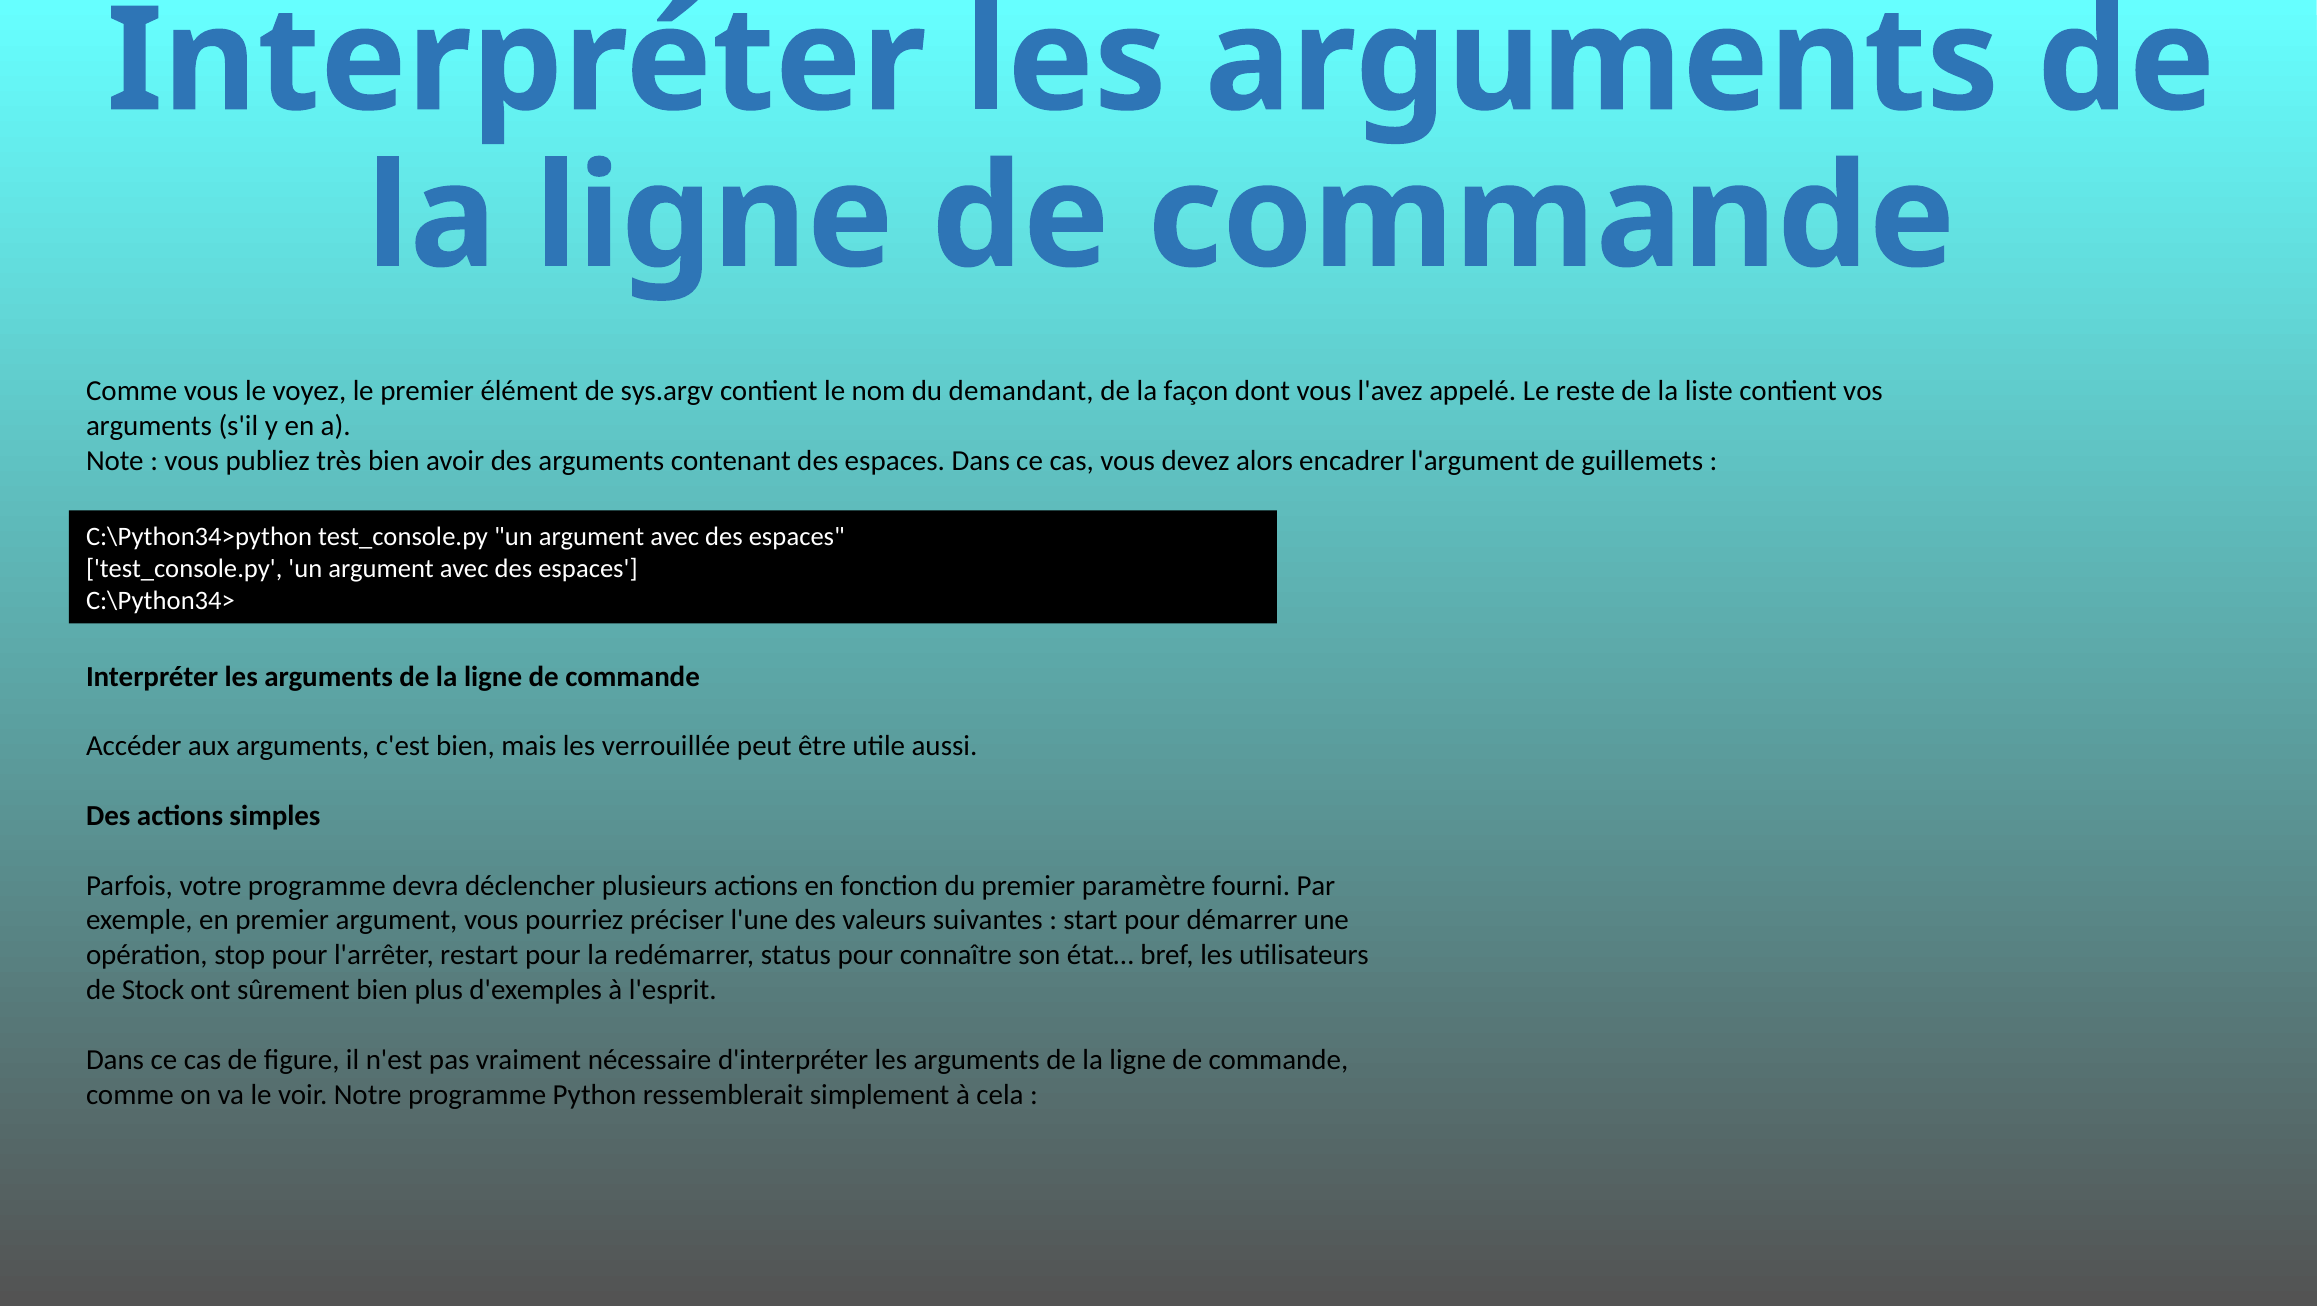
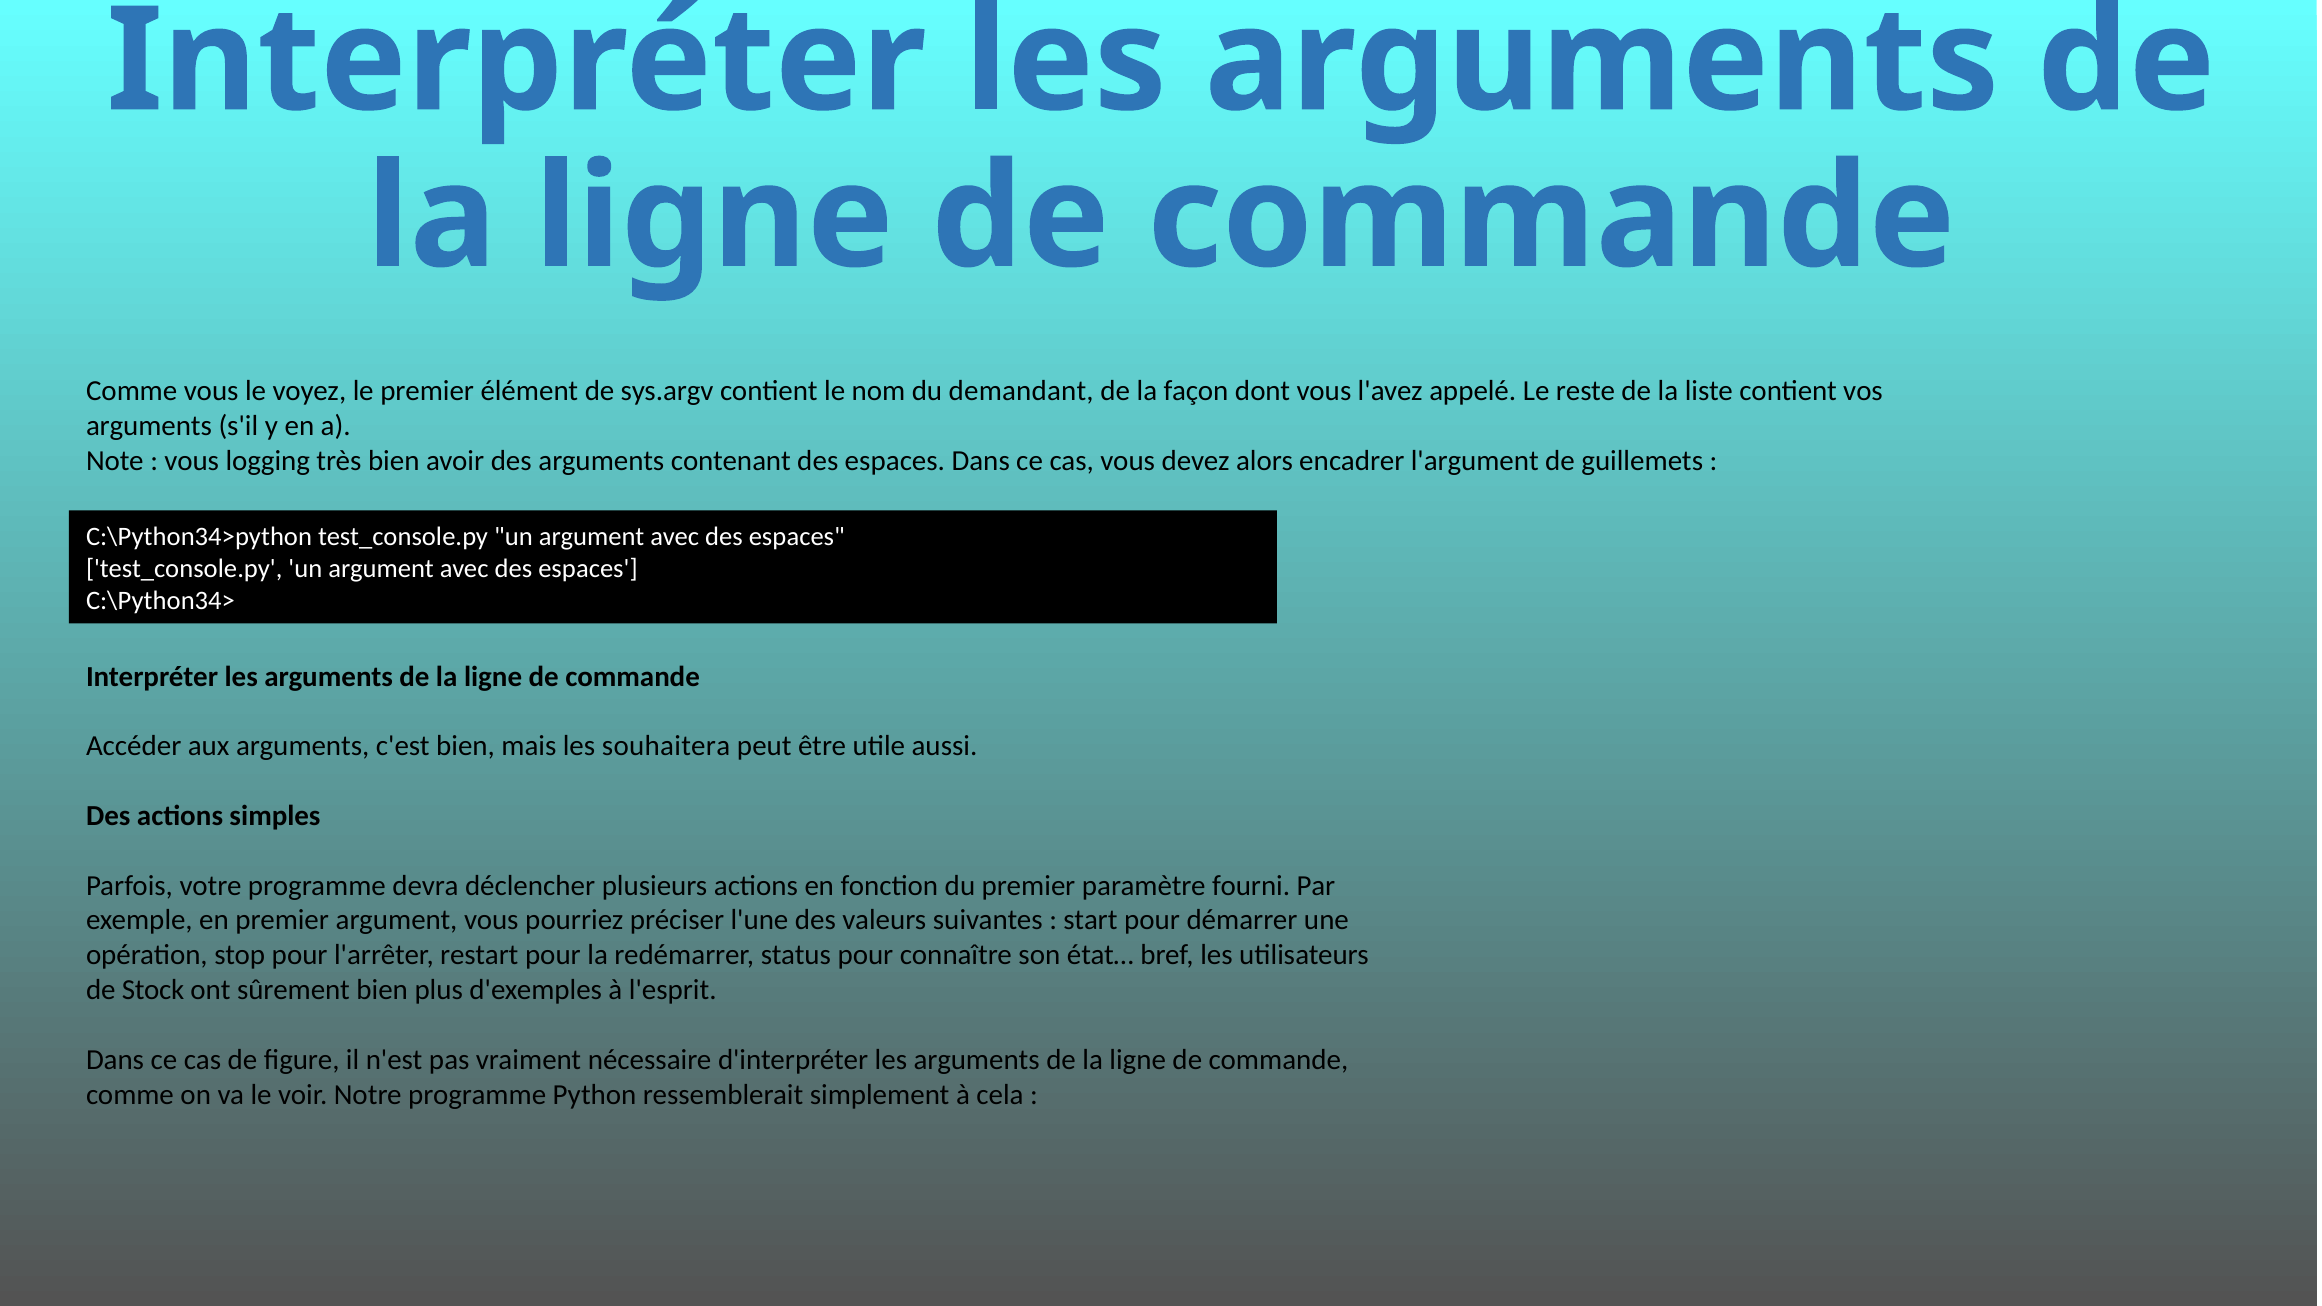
publiez: publiez -> logging (268, 461)
verrouillée: verrouillée -> souhaitera (666, 746)
